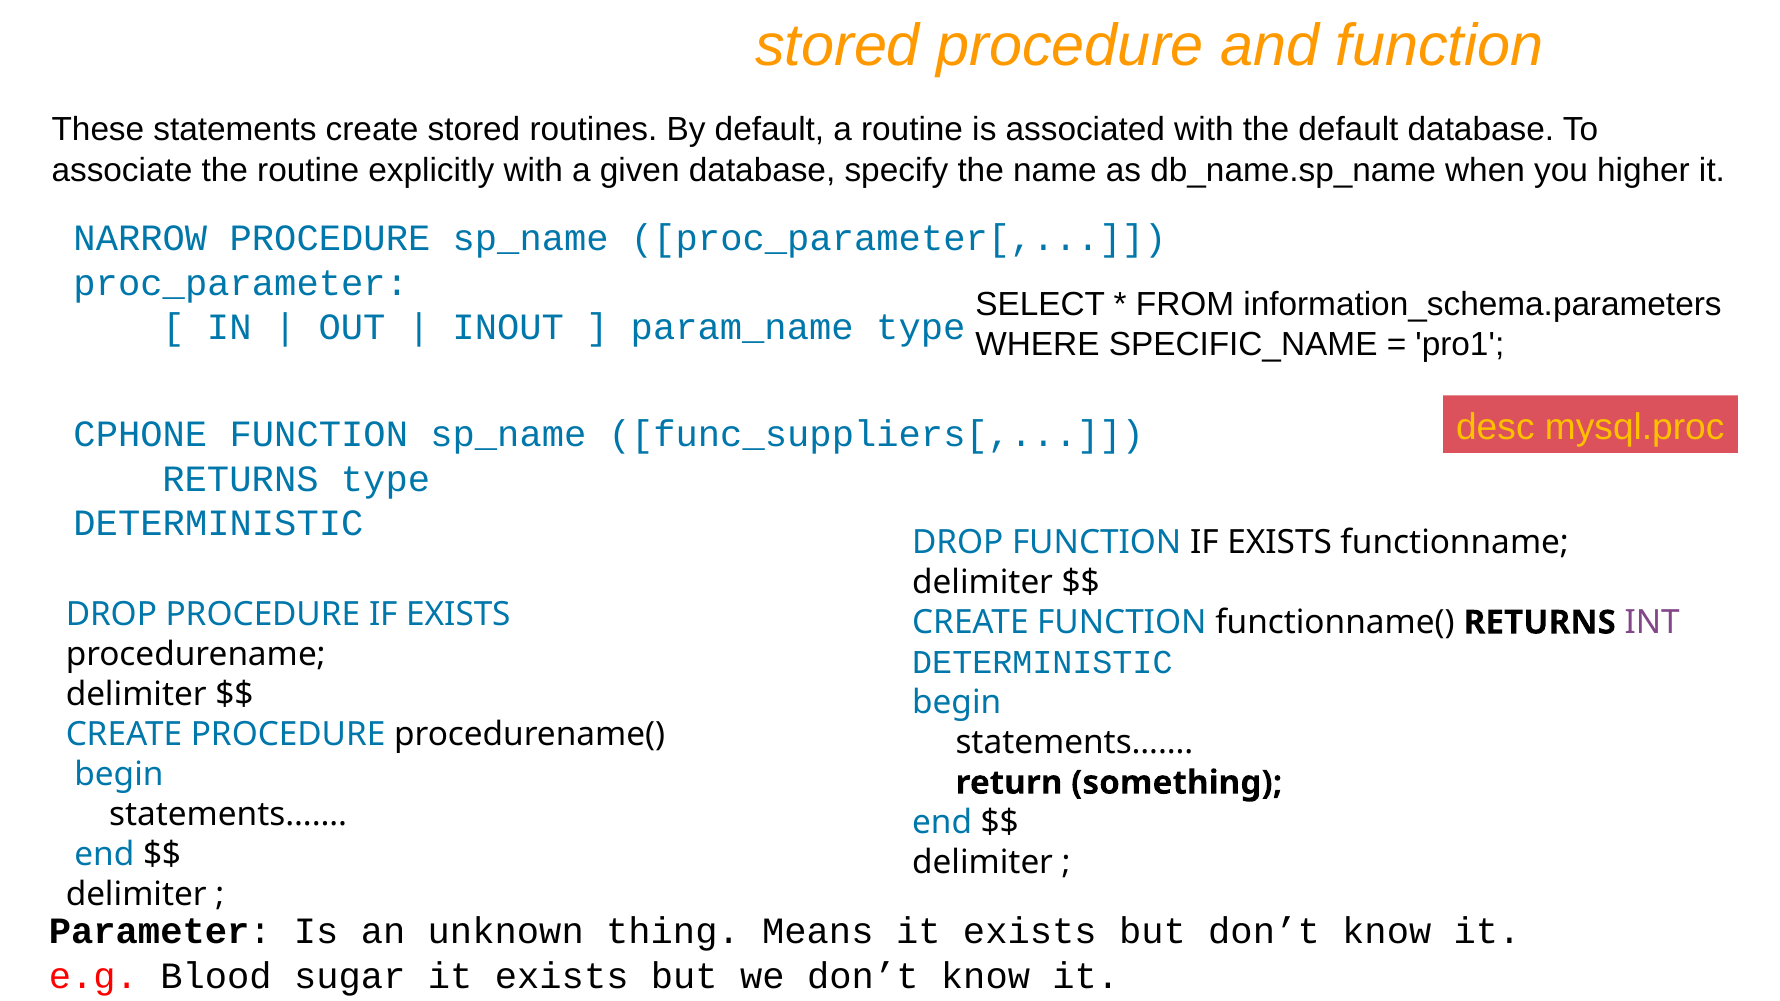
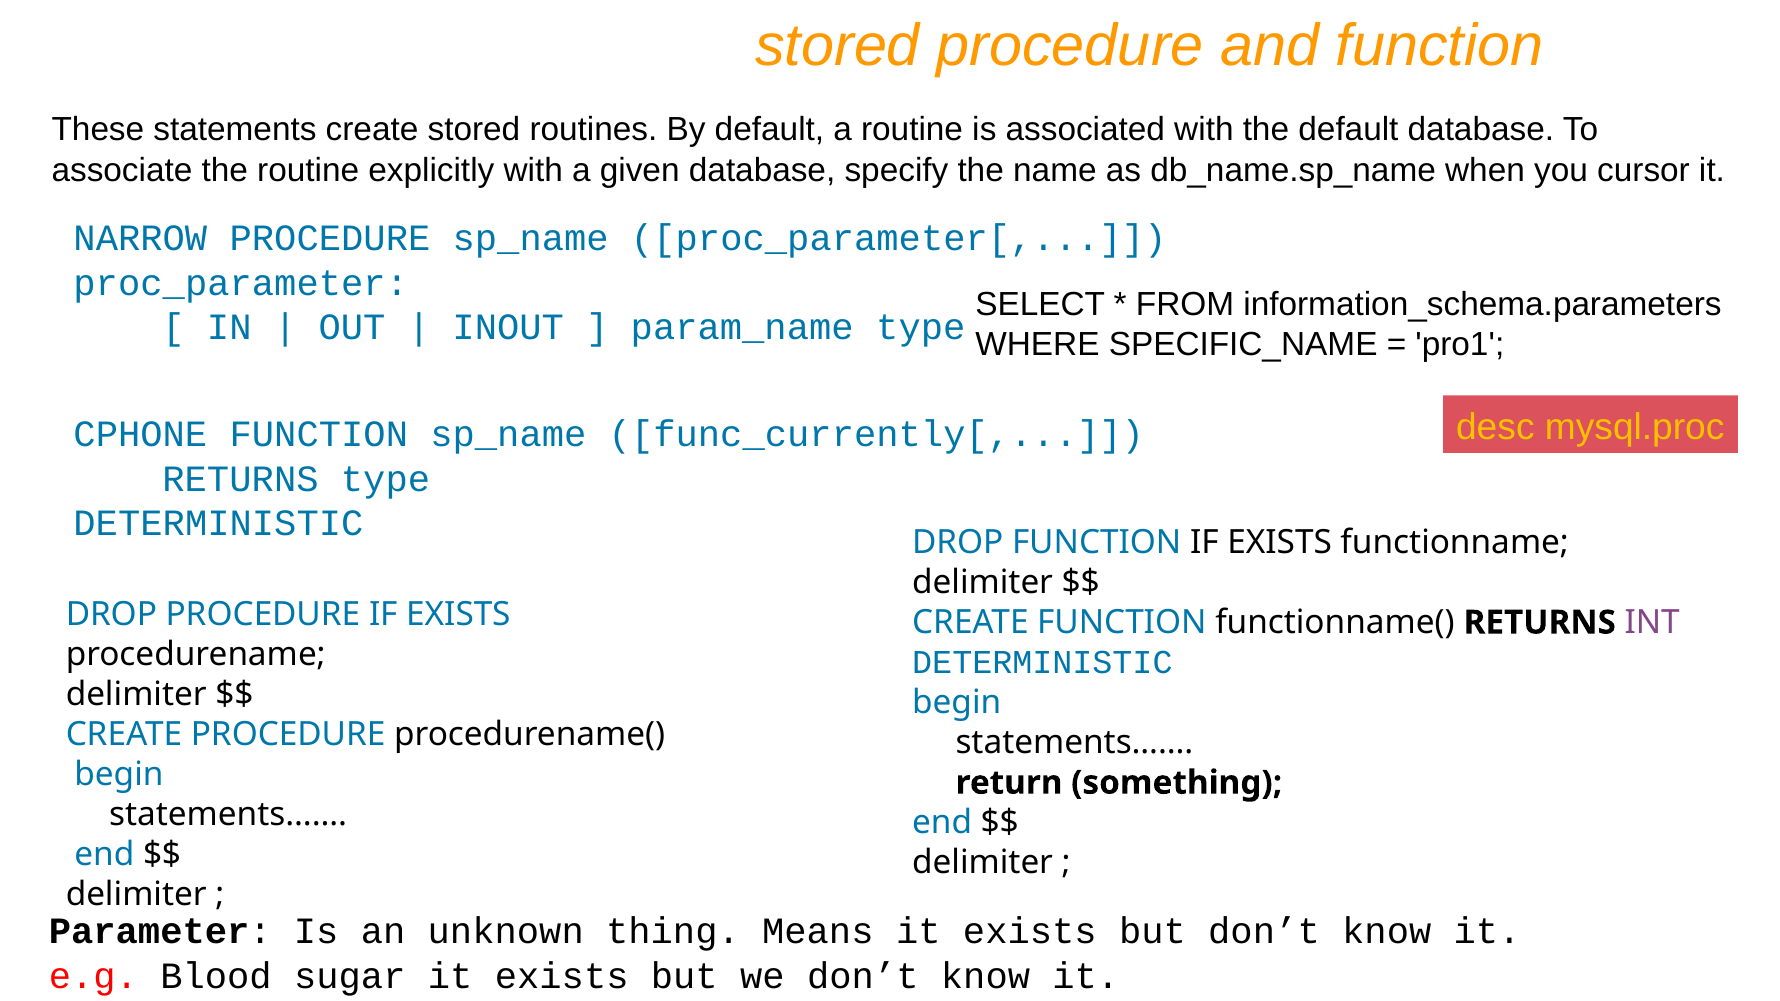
higher: higher -> cursor (1644, 170)
func_suppliers[: func_suppliers[ -> func_currently[ (876, 434)
